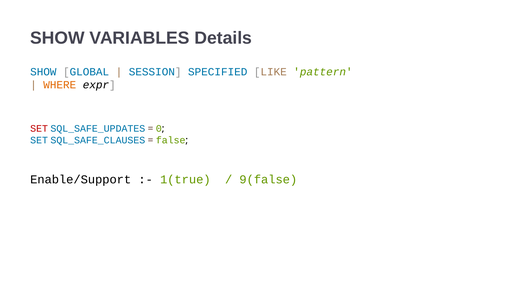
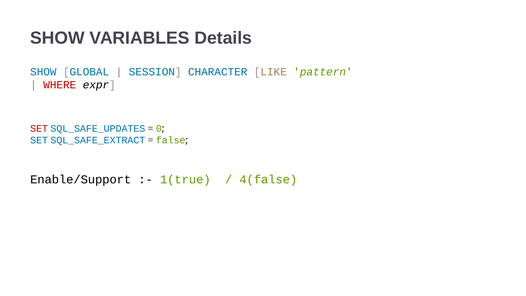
SPECIFIED: SPECIFIED -> CHARACTER (218, 72)
WHERE colour: orange -> red (60, 85)
SQL_SAFE_CLAUSES: SQL_SAFE_CLAUSES -> SQL_SAFE_EXTRACT (98, 140)
9(false: 9(false -> 4(false (268, 180)
